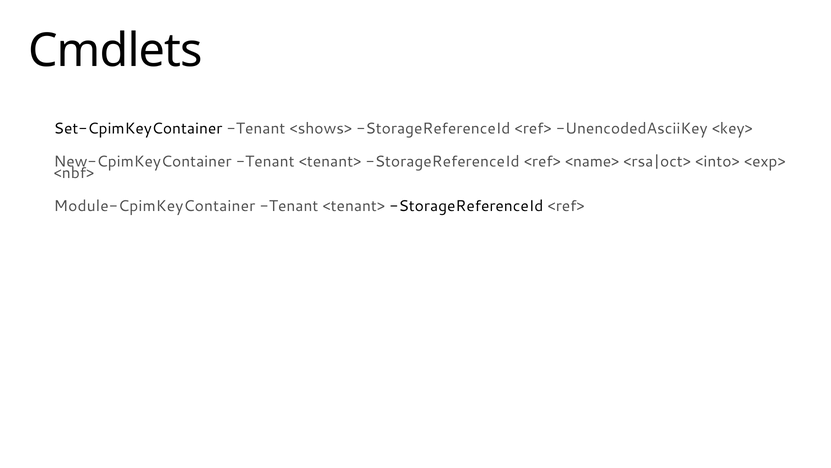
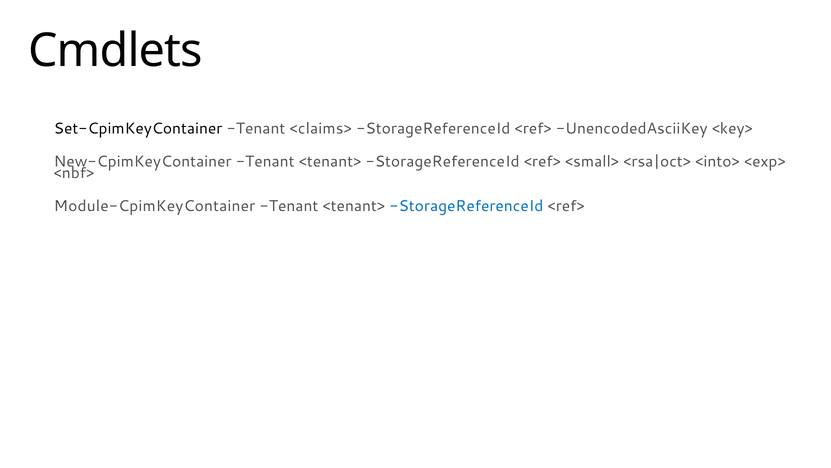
<shows>: <shows> -> <claims> (321, 129)
<name>: <name> -> <small> (592, 161)
StorageReferenceId colour: black -> blue (466, 206)
